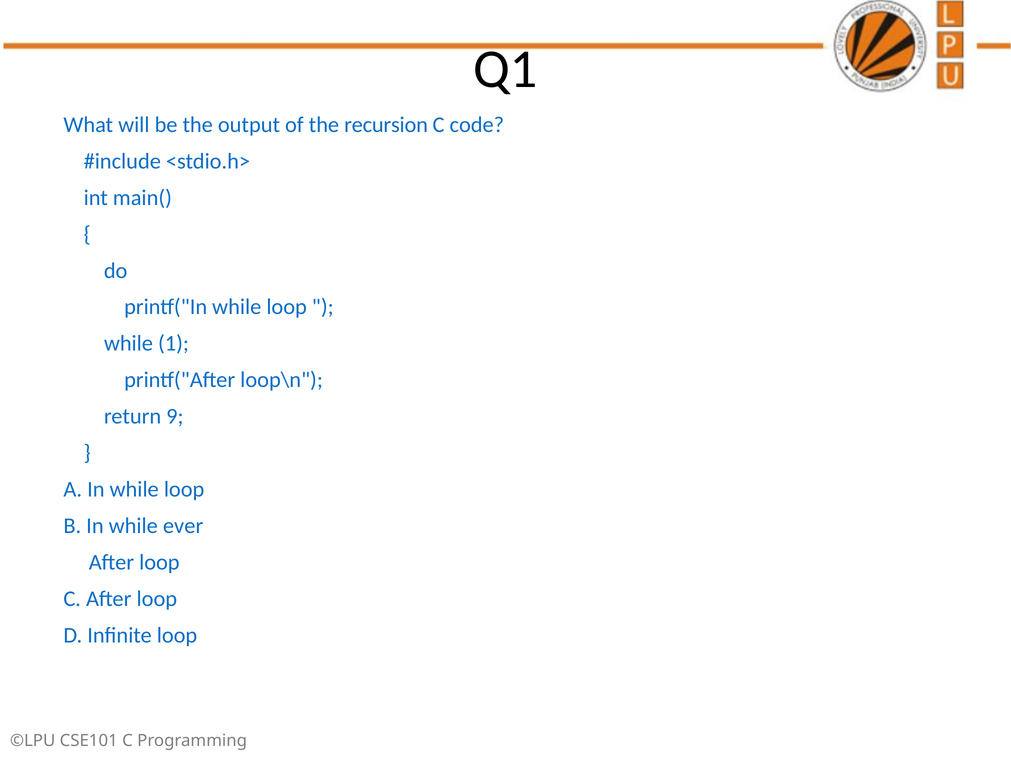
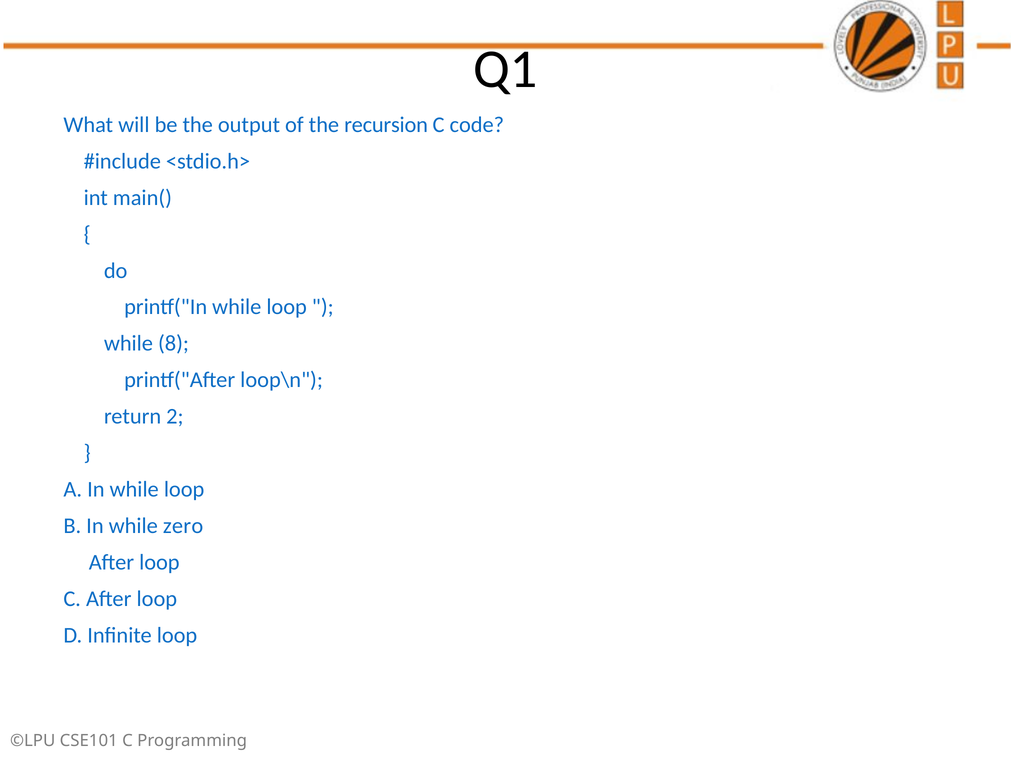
1: 1 -> 8 (174, 344)
9: 9 -> 2 (175, 417)
ever: ever -> zero (183, 526)
